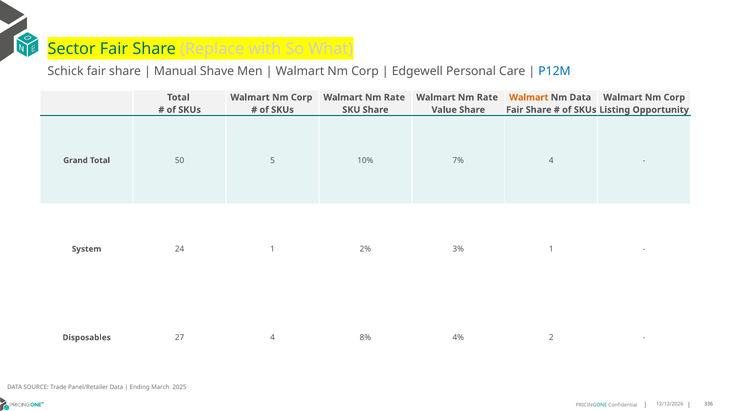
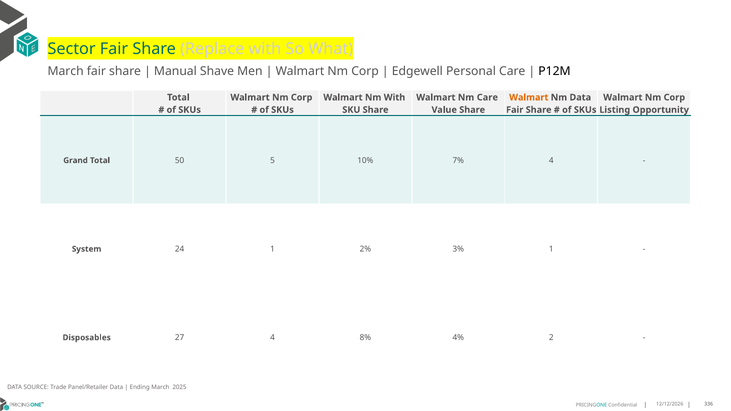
Schick: Schick -> March (66, 71)
P12M colour: blue -> black (554, 71)
Rate: Rate -> With (395, 97)
Rate: Rate -> Care (487, 97)
